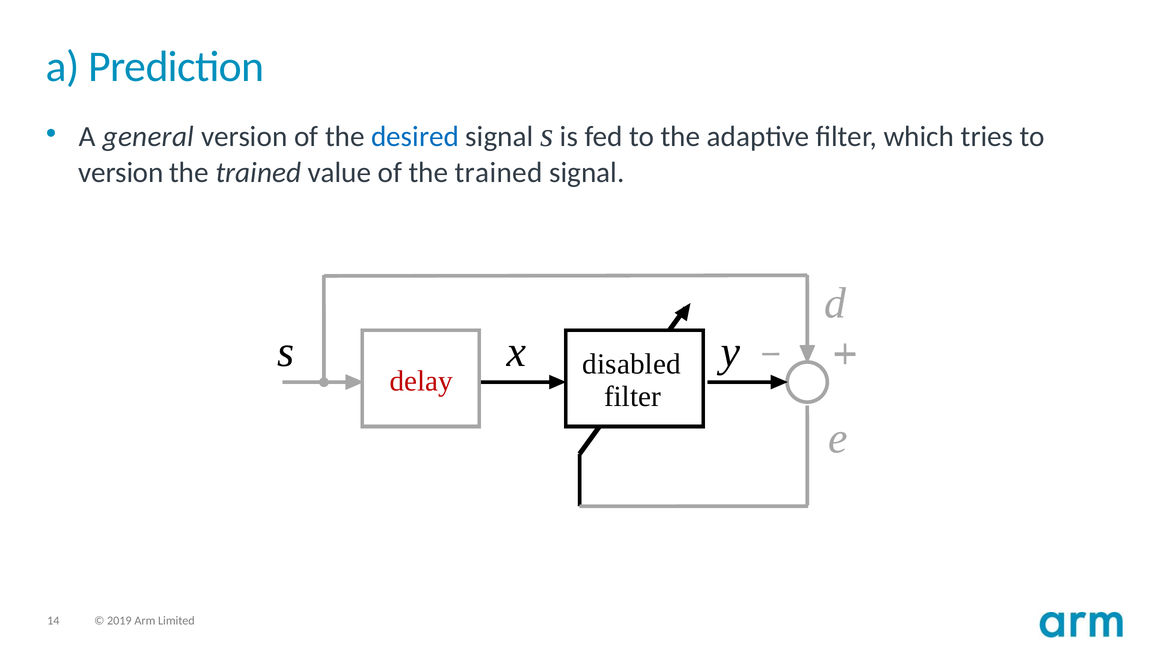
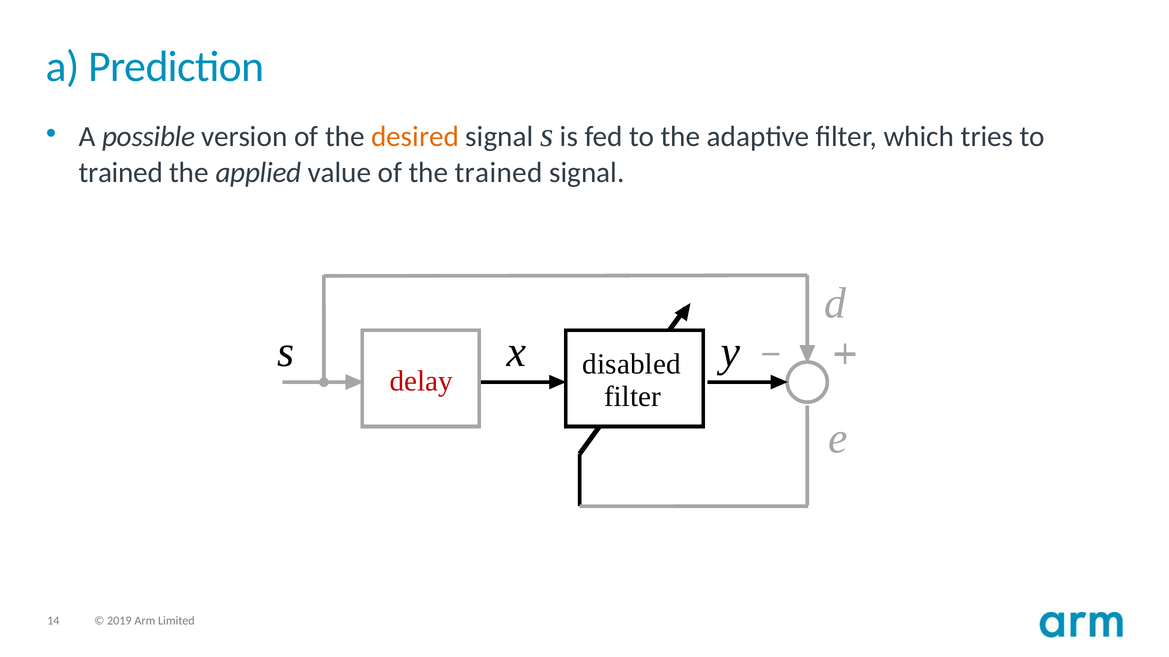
general: general -> possible (149, 137)
desired colour: blue -> orange (415, 137)
version: version -> trained (121, 173)
trained: trained -> applied (259, 173)
